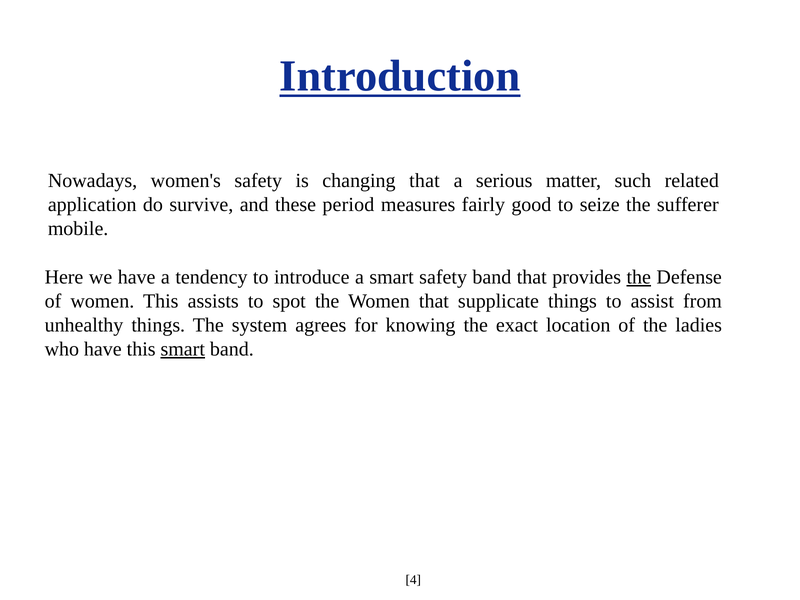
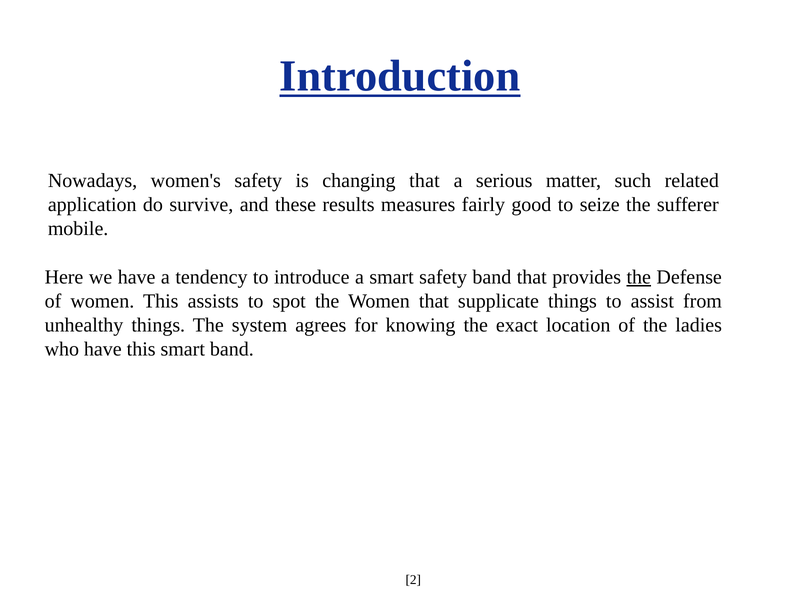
period: period -> results (348, 205)
smart underline: present -> none (183, 349)
4: 4 -> 2 (413, 580)
